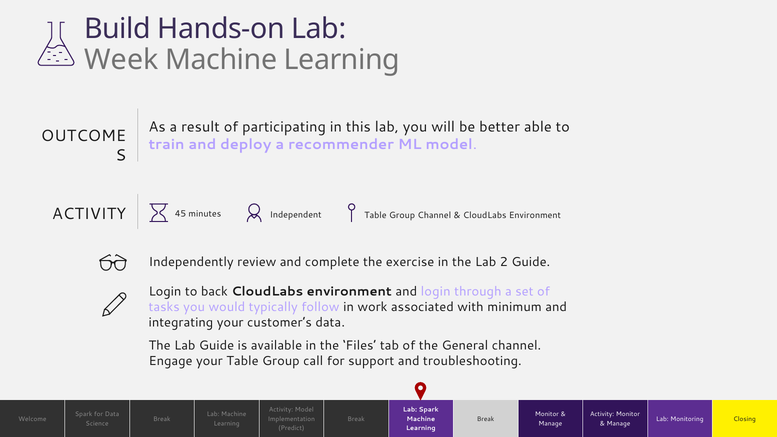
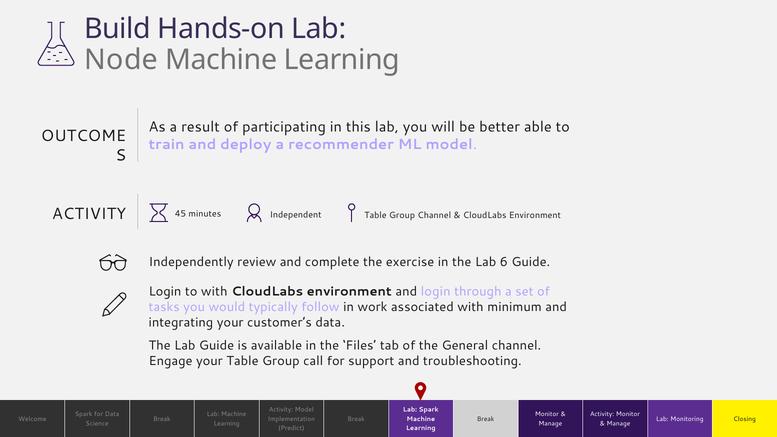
Week: Week -> Node (121, 60)
2: 2 -> 6 (504, 262)
to back: back -> with (214, 291)
